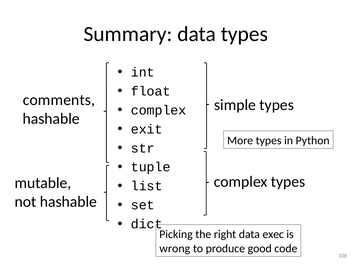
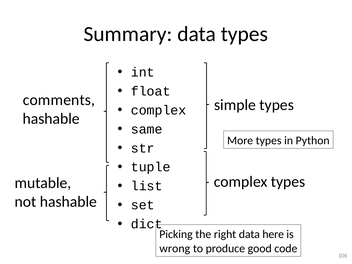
exit: exit -> same (147, 129)
exec: exec -> here (273, 234)
